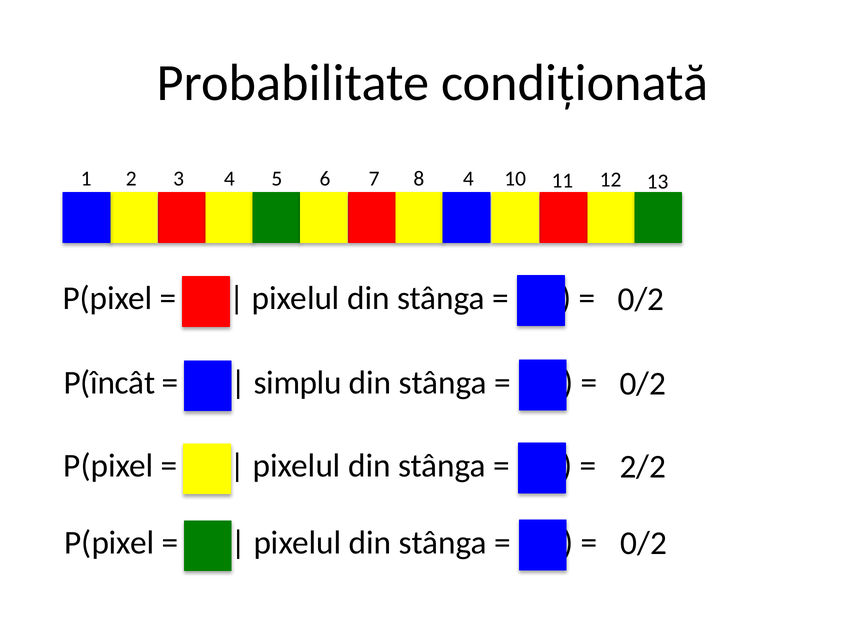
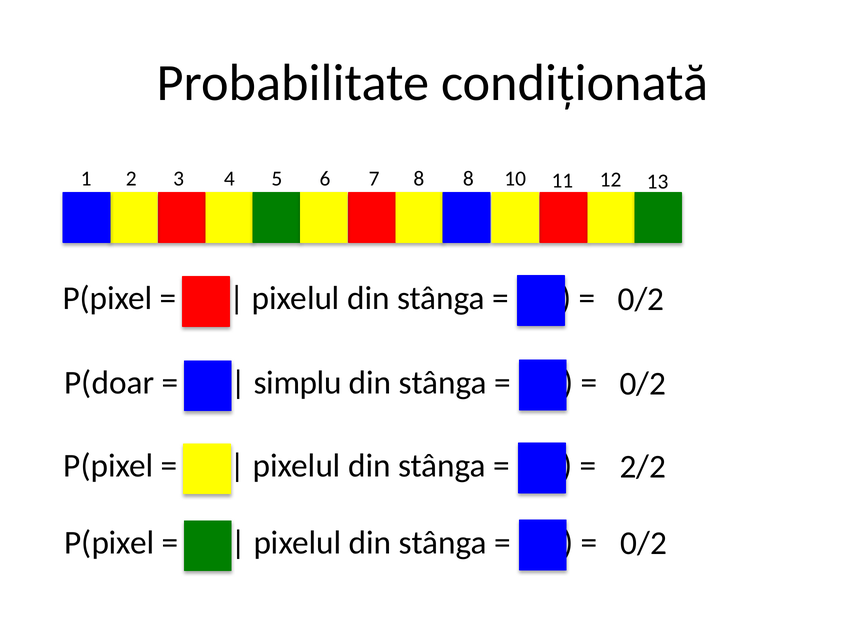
8 4: 4 -> 8 (468, 179)
P(încât: P(încât -> P(doar (109, 383)
